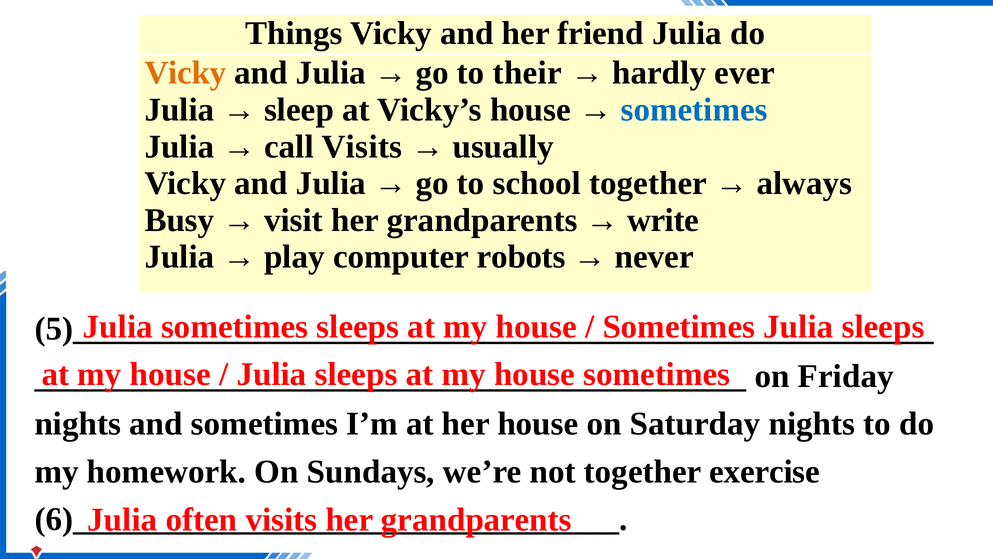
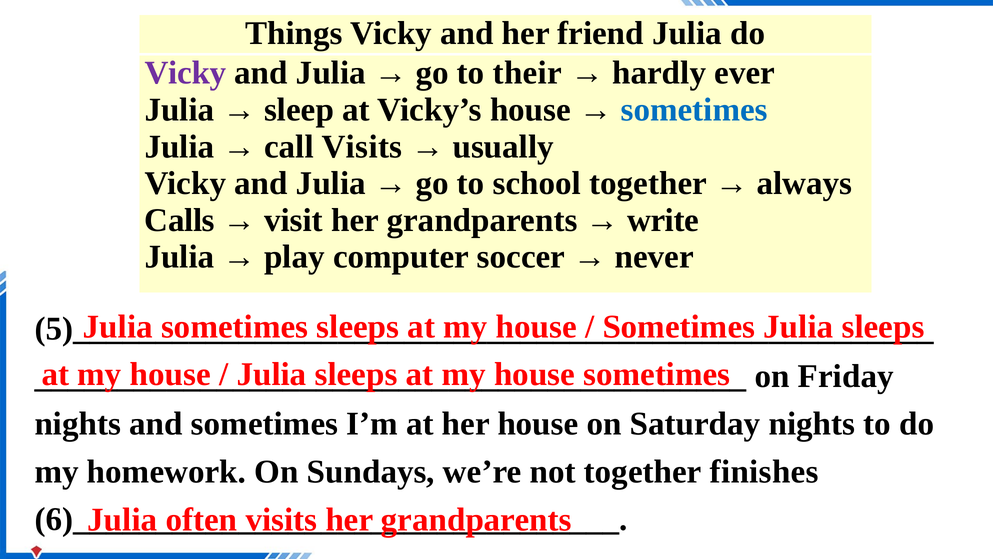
Vicky colour: orange -> purple (185, 73)
Busy: Busy -> Calls (180, 220)
robots: robots -> soccer (521, 257)
exercise: exercise -> finishes (764, 471)
